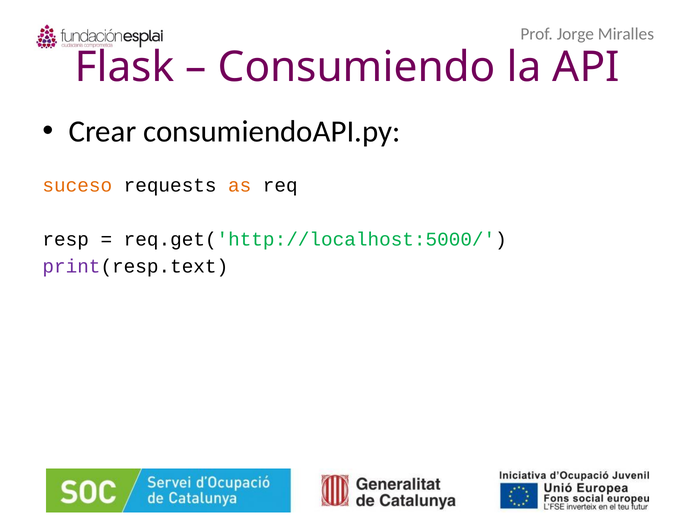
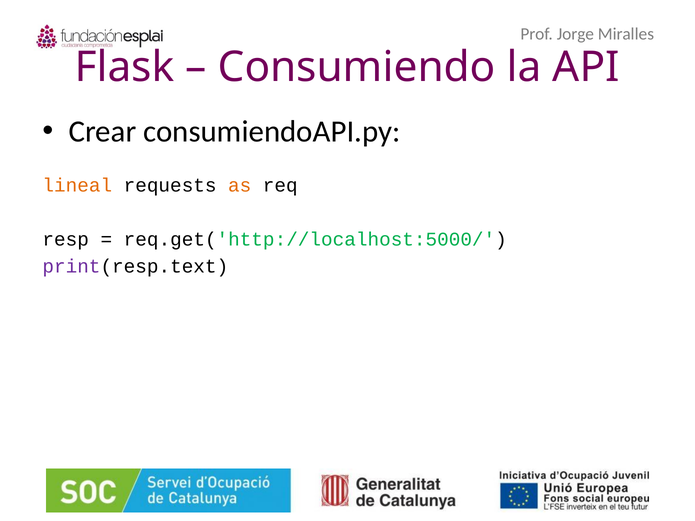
suceso: suceso -> lineal (77, 186)
